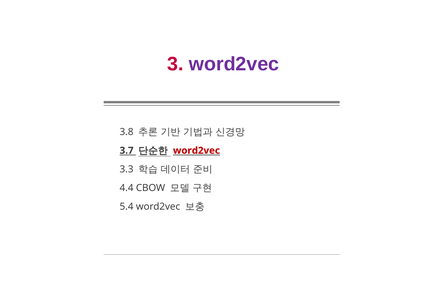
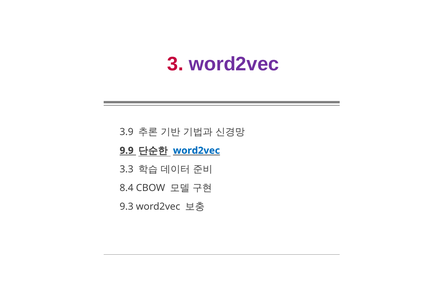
3.8: 3.8 -> 3.9 (127, 132)
3.7: 3.7 -> 9.9 (127, 151)
word2vec colour: red -> blue (196, 151)
4.4: 4.4 -> 8.4 (127, 188)
5.4: 5.4 -> 9.3 (127, 207)
